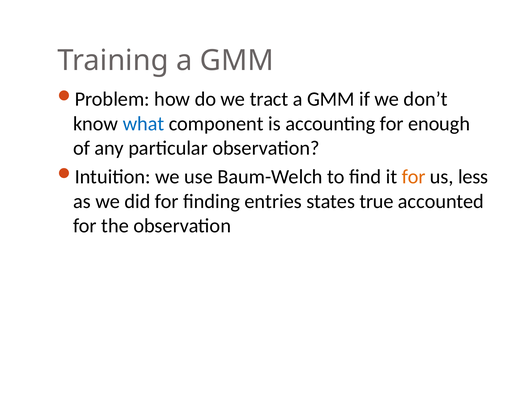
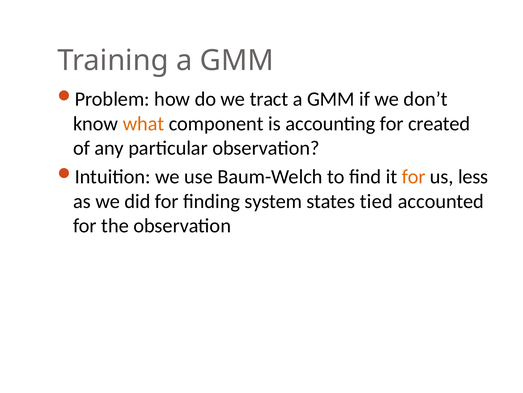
what colour: blue -> orange (143, 123)
enough: enough -> created (439, 123)
entries: entries -> system (273, 201)
true: true -> tied (376, 201)
